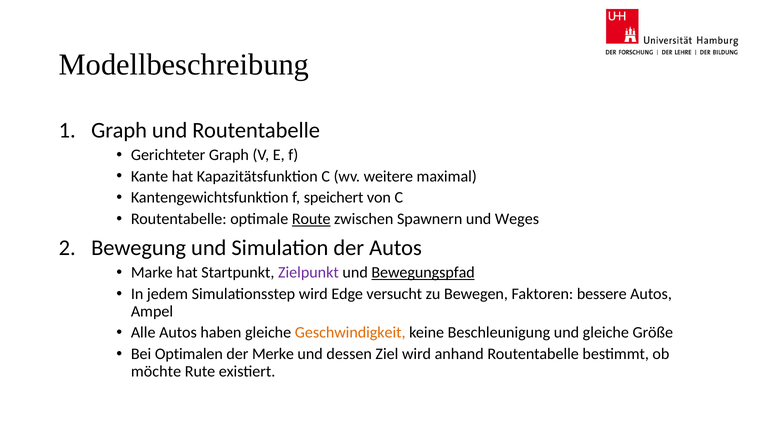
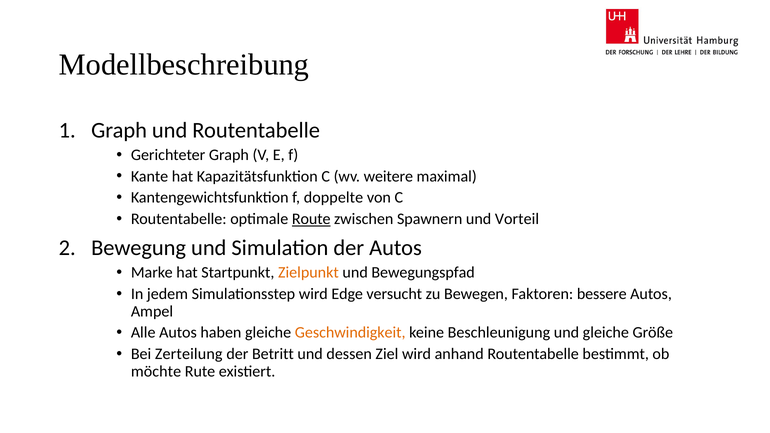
speichert: speichert -> doppelte (333, 198)
Weges: Weges -> Vorteil (517, 219)
Zielpunkt colour: purple -> orange (308, 273)
Bewegungspfad underline: present -> none (423, 273)
Optimalen: Optimalen -> Zerteilung (189, 354)
Merke: Merke -> Betritt (273, 354)
